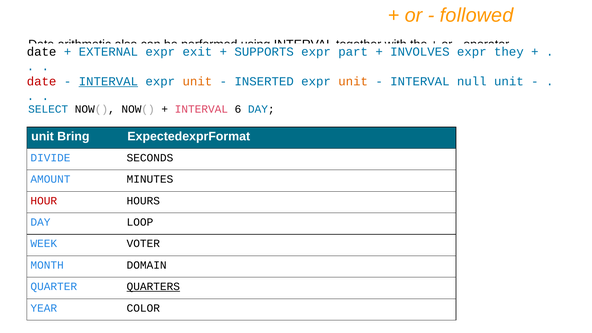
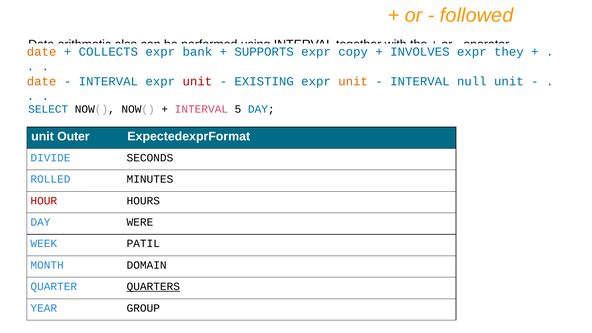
date colour: black -> orange (42, 52)
EXTERNAL: EXTERNAL -> COLLECTS (108, 52)
exit: exit -> bank (197, 52)
part: part -> copy (353, 52)
date colour: red -> orange (42, 81)
INTERVAL underline: present -> none (108, 81)
unit colour: orange -> red (197, 81)
INSERTED: INSERTED -> EXISTING (264, 81)
6: 6 -> 5 (238, 109)
Bring: Bring -> Outer (73, 136)
AMOUNT: AMOUNT -> ROLLED (50, 179)
LOOP: LOOP -> WERE (140, 222)
VOTER: VOTER -> PATIL (143, 244)
COLOR: COLOR -> GROUP (143, 308)
